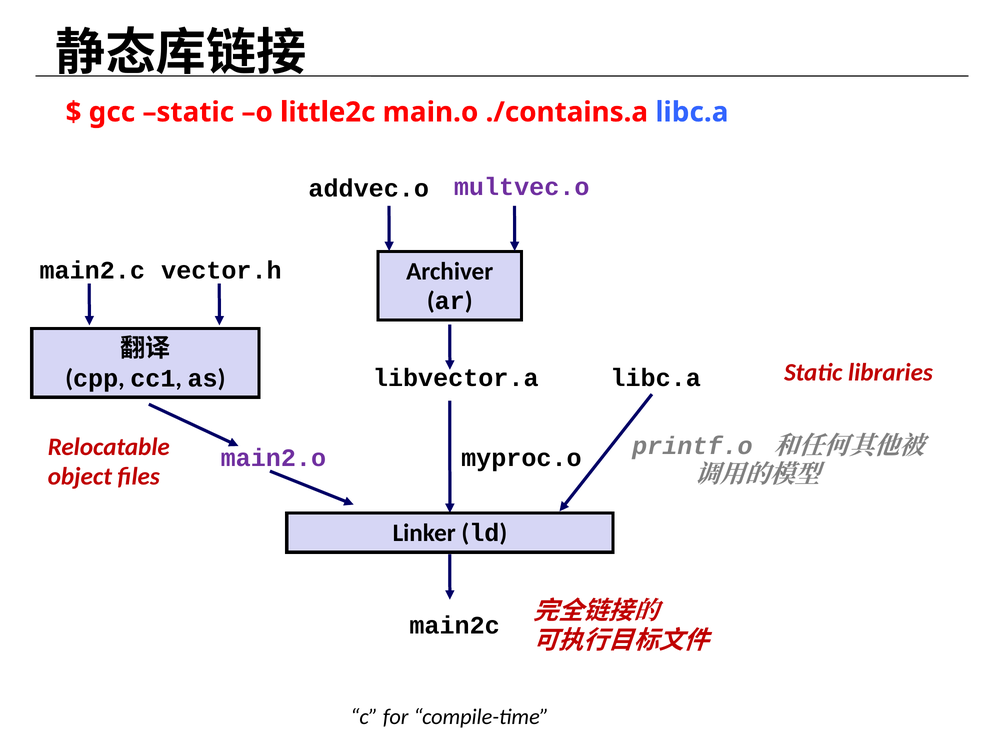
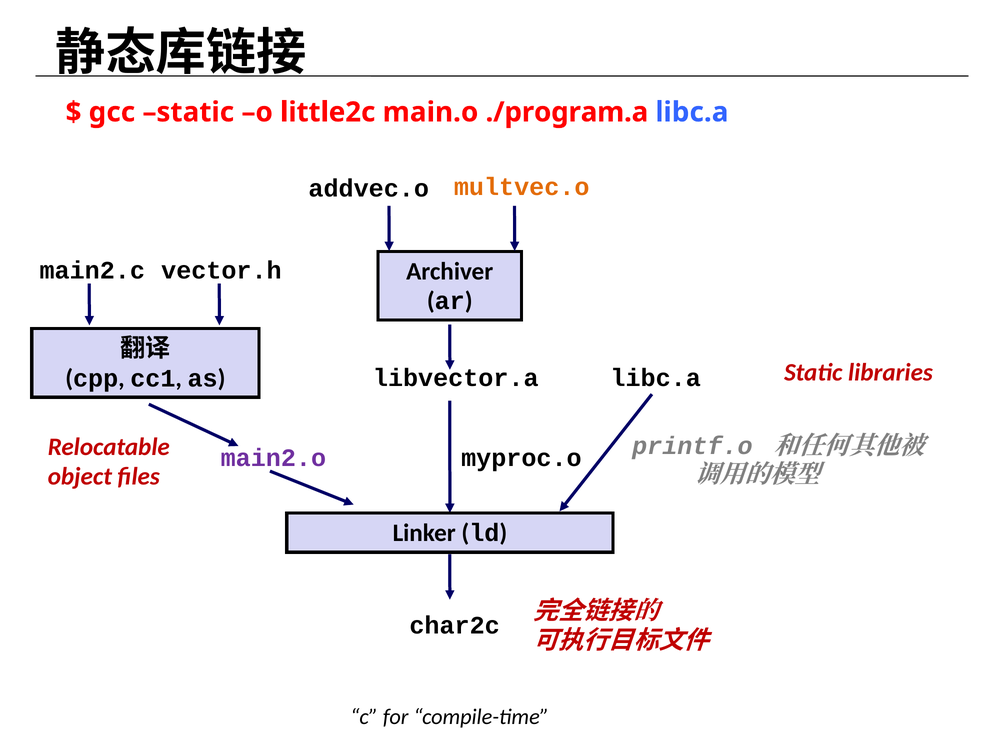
./contains.a: ./contains.a -> ./program.a (567, 112)
multvec.o colour: purple -> orange (522, 187)
main2c: main2c -> char2c (455, 625)
